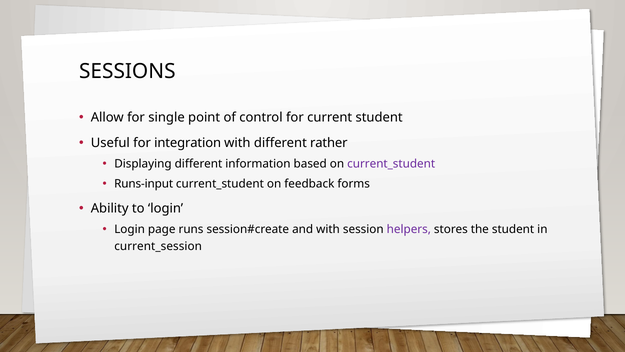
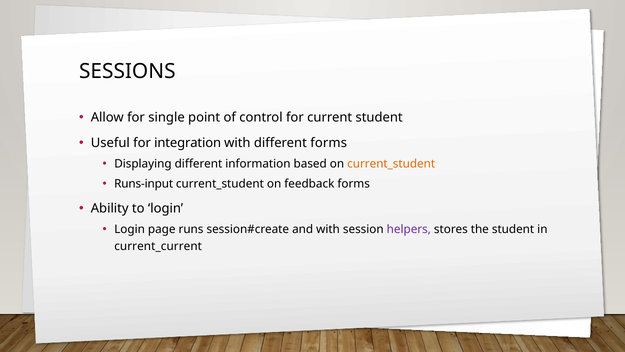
different rather: rather -> forms (329, 143)
current_student colour: purple -> orange (391, 164)
current_session: current_session -> current_current (158, 246)
